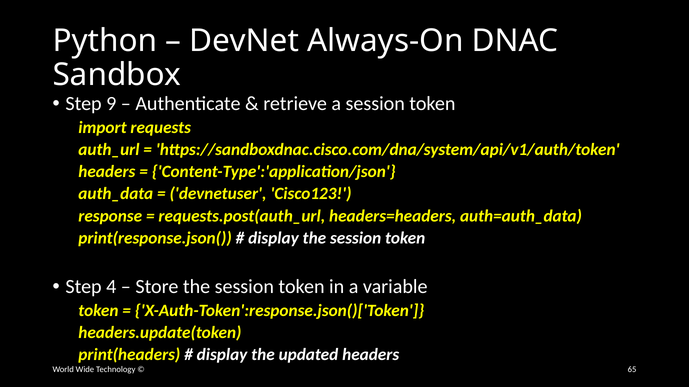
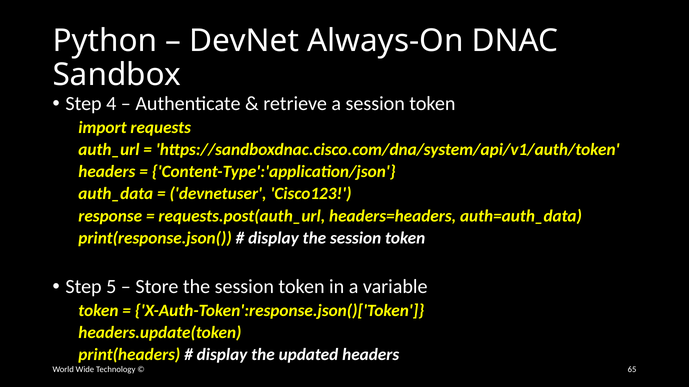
9: 9 -> 4 (111, 104)
4: 4 -> 5 (111, 287)
